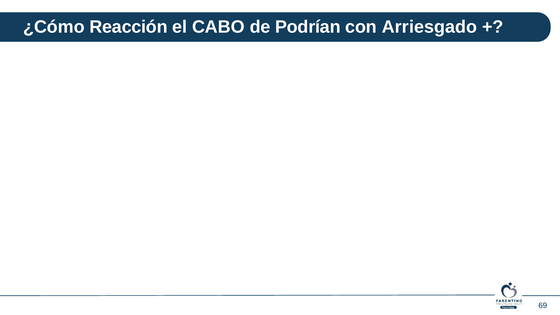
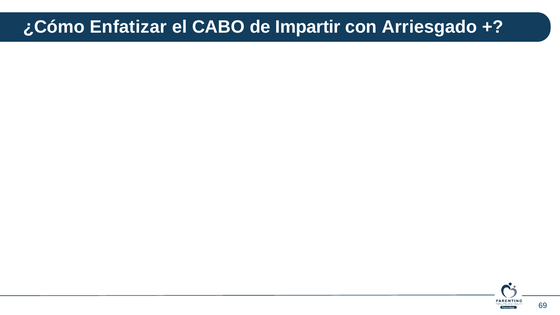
Reacción: Reacción -> Enfatizar (128, 27)
Podrían: Podrían -> Impartir (308, 27)
